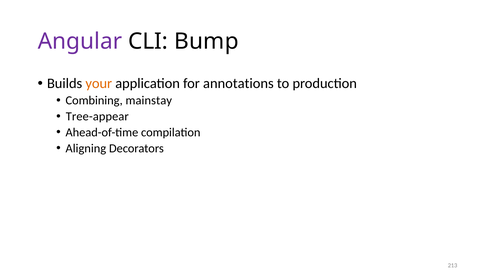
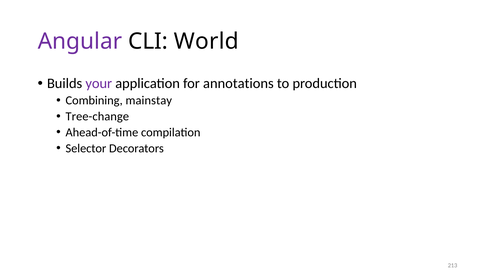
Bump: Bump -> World (206, 42)
your colour: orange -> purple (99, 84)
Tree-appear: Tree-appear -> Tree-change (97, 117)
Aligning: Aligning -> Selector (86, 149)
